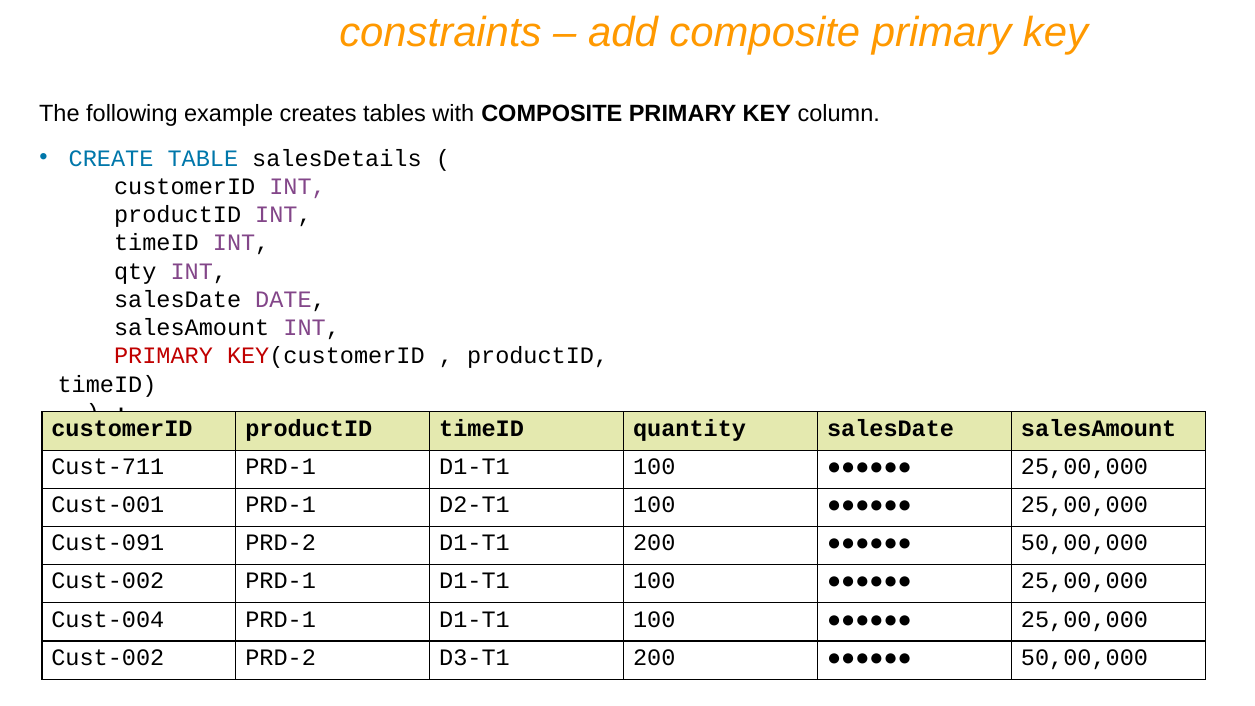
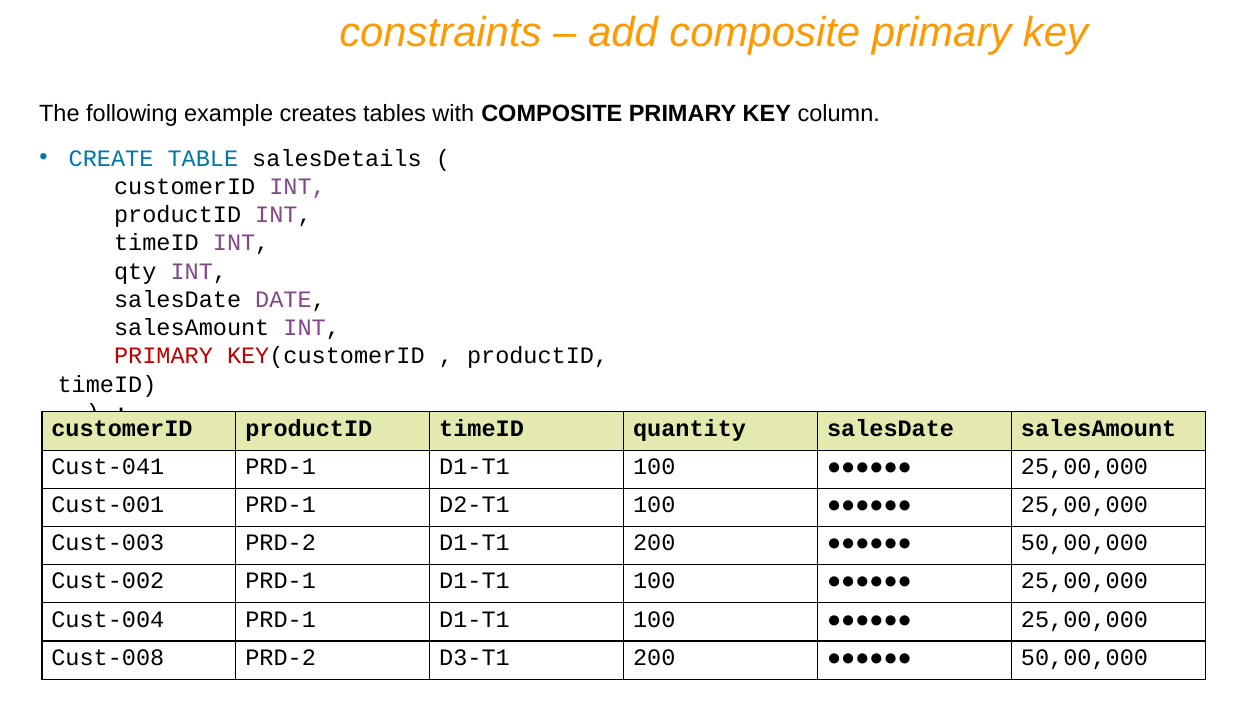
Cust-711: Cust-711 -> Cust-041 (108, 467)
Cust-091: Cust-091 -> Cust-003 (108, 543)
Cust-002: Cust-002 -> Cust-008 (108, 657)
